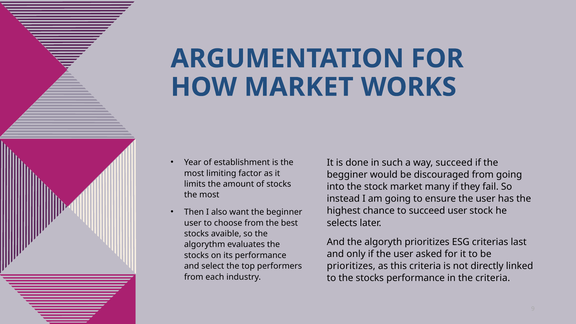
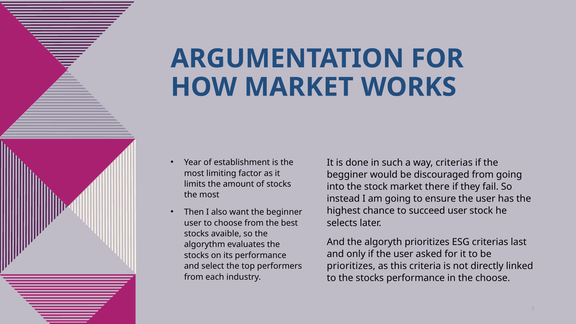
way succeed: succeed -> criterias (454, 163)
many: many -> there (437, 187)
the criteria: criteria -> choose (493, 278)
